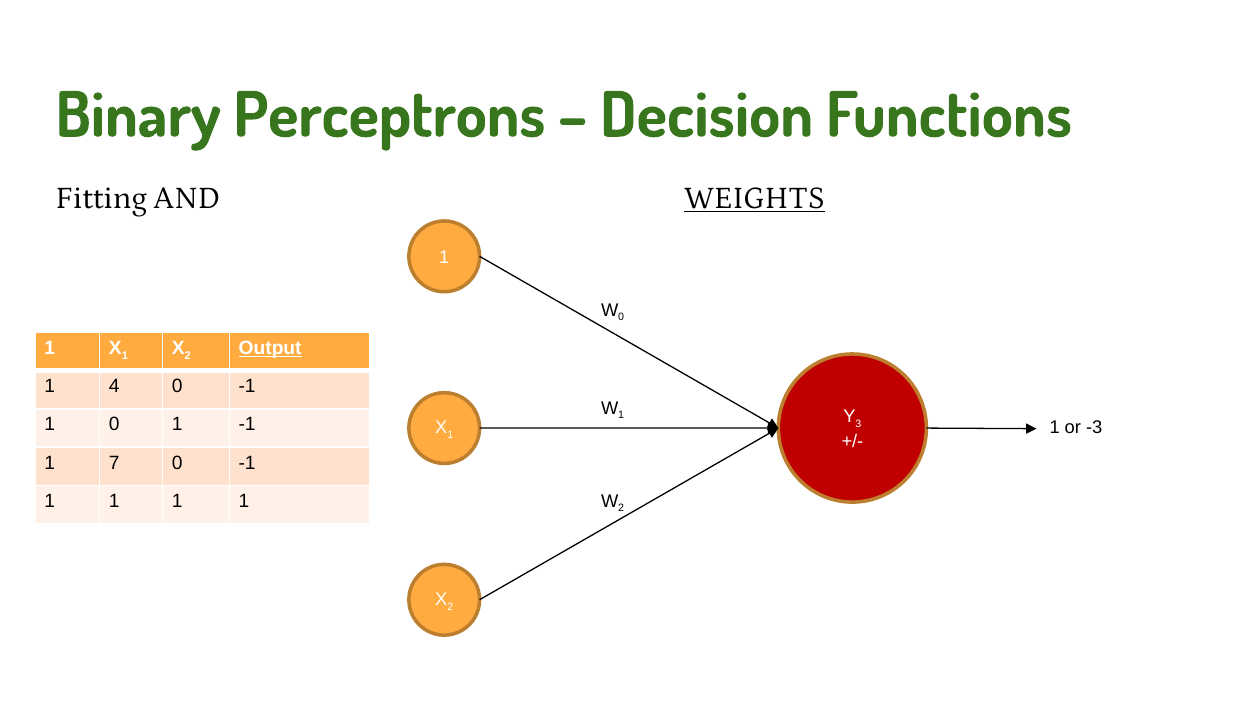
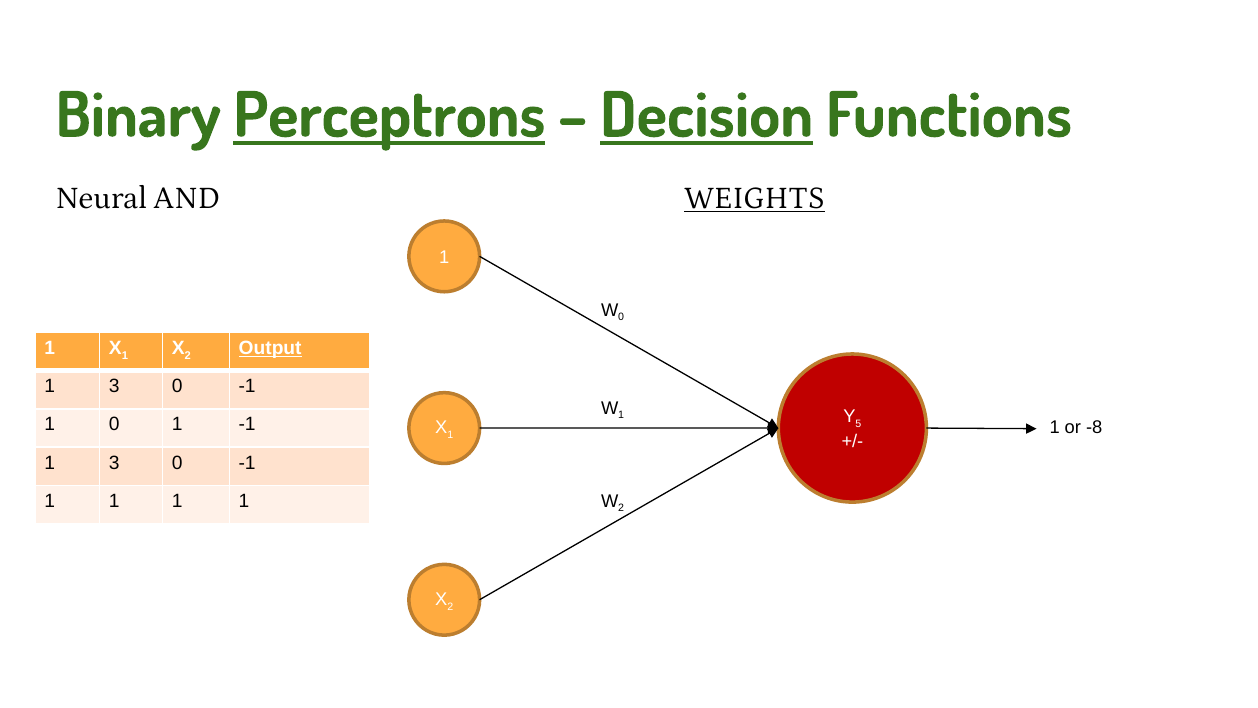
Perceptrons underline: none -> present (389, 116)
Decision underline: none -> present (707, 116)
Fitting: Fitting -> Neural (101, 198)
4: 4 -> 3 (114, 386)
3: 3 -> 5 (858, 424)
-3: -3 -> -8 (1094, 427)
7: 7 -> 3 (114, 463)
